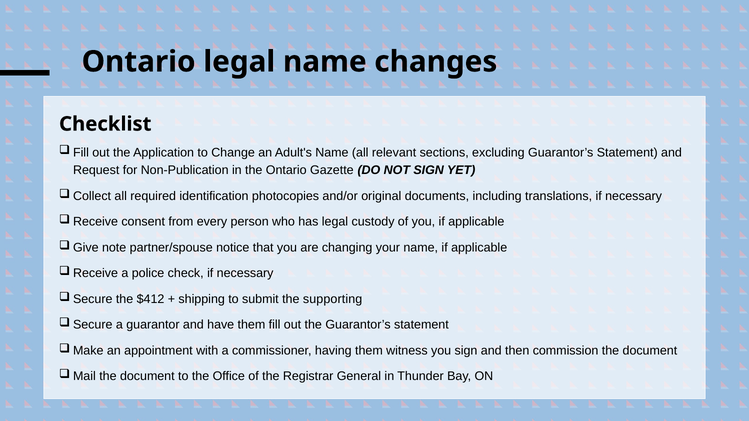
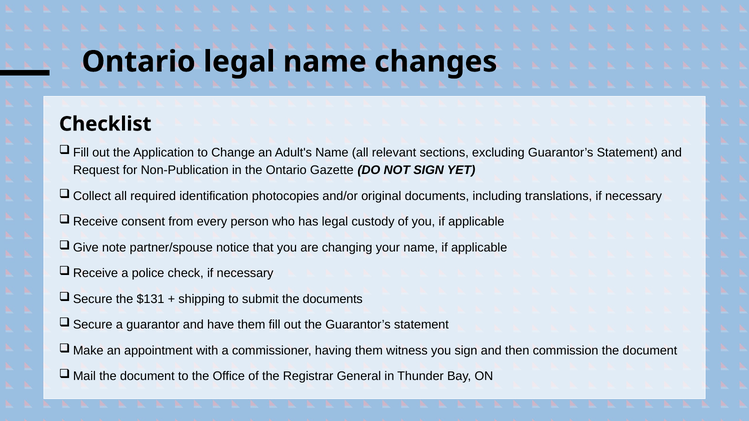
$412: $412 -> $131 (151, 299)
the supporting: supporting -> documents (333, 299)
